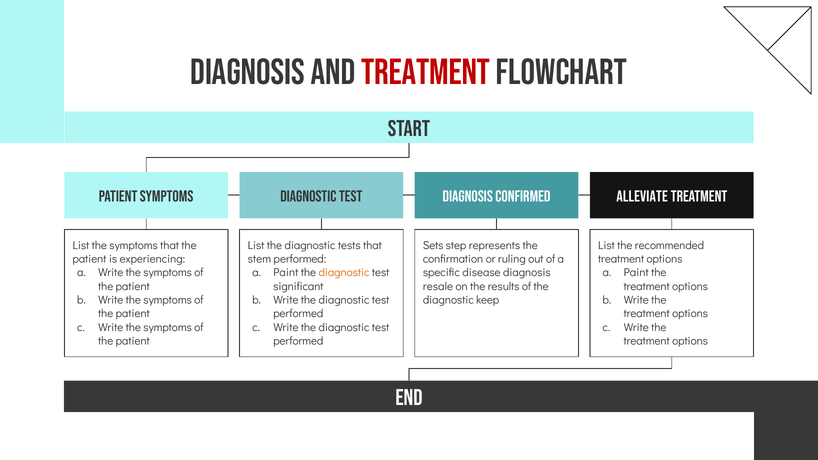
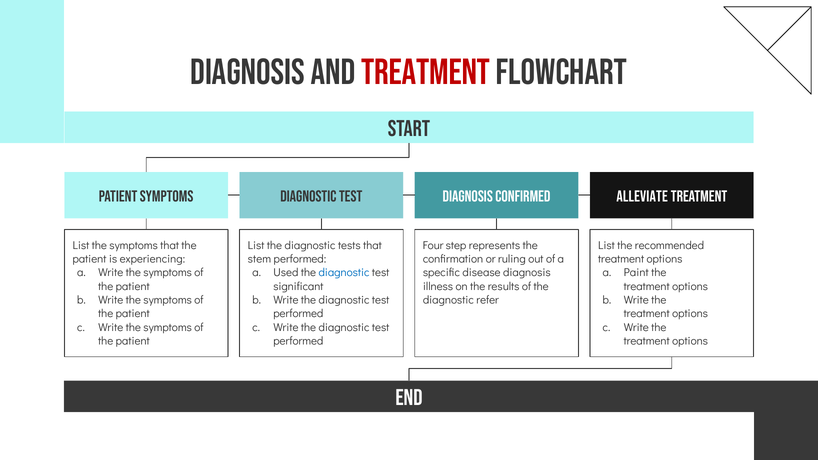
Sets: Sets -> Four (433, 245)
Paint: Paint -> Used (286, 273)
diagnostic colour: orange -> blue (344, 273)
resale: resale -> illness (438, 286)
keep: keep -> refer (488, 300)
